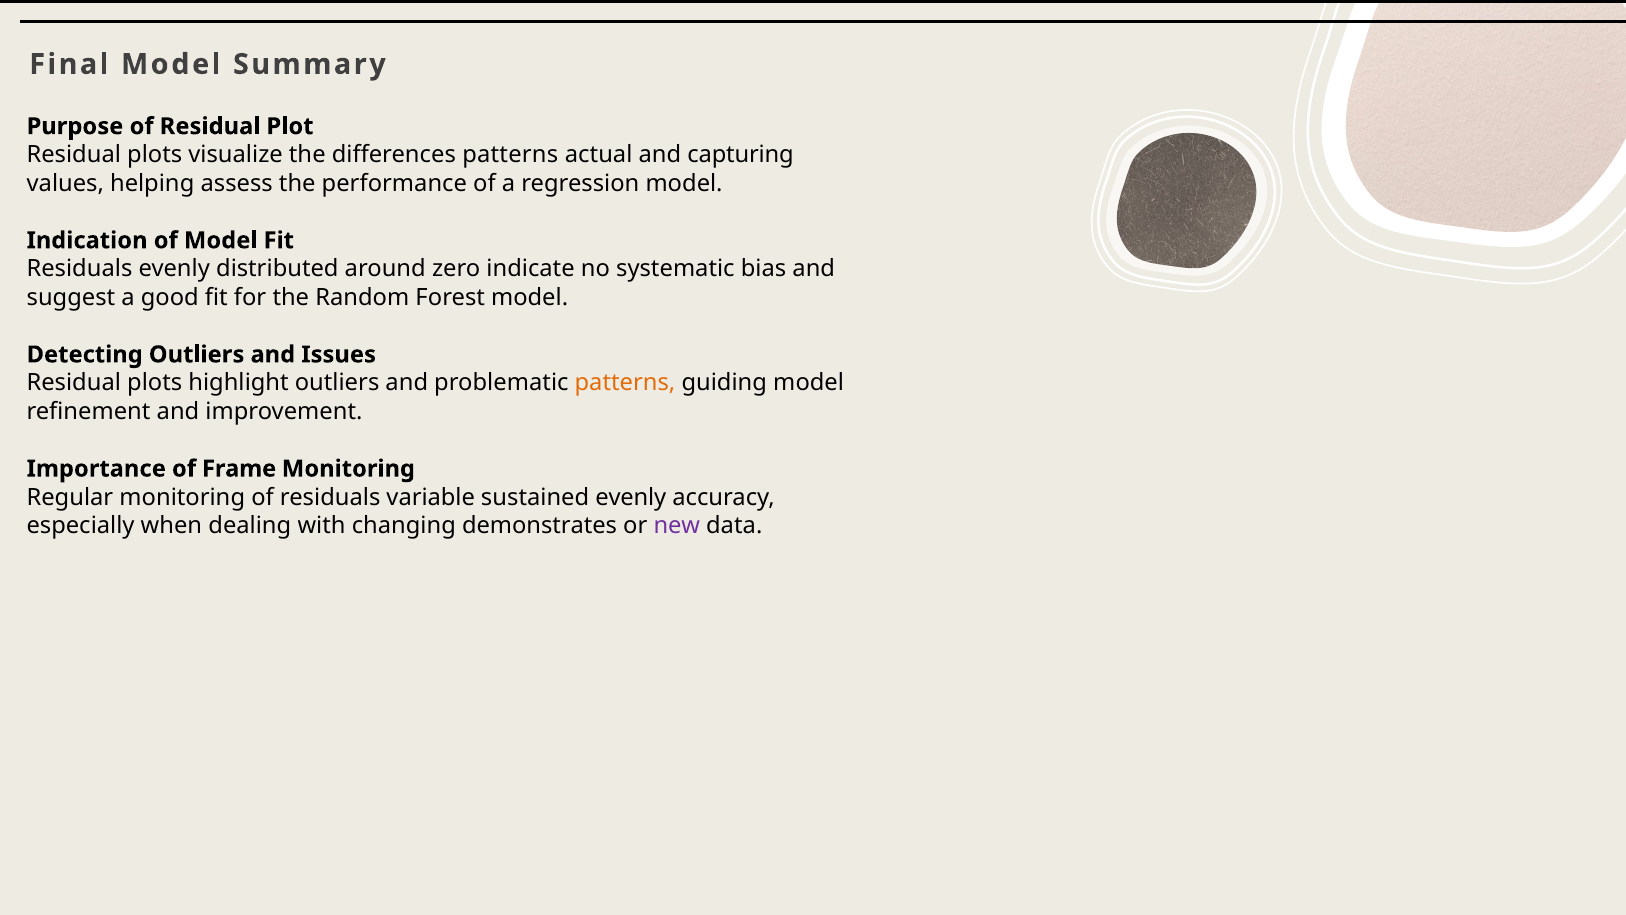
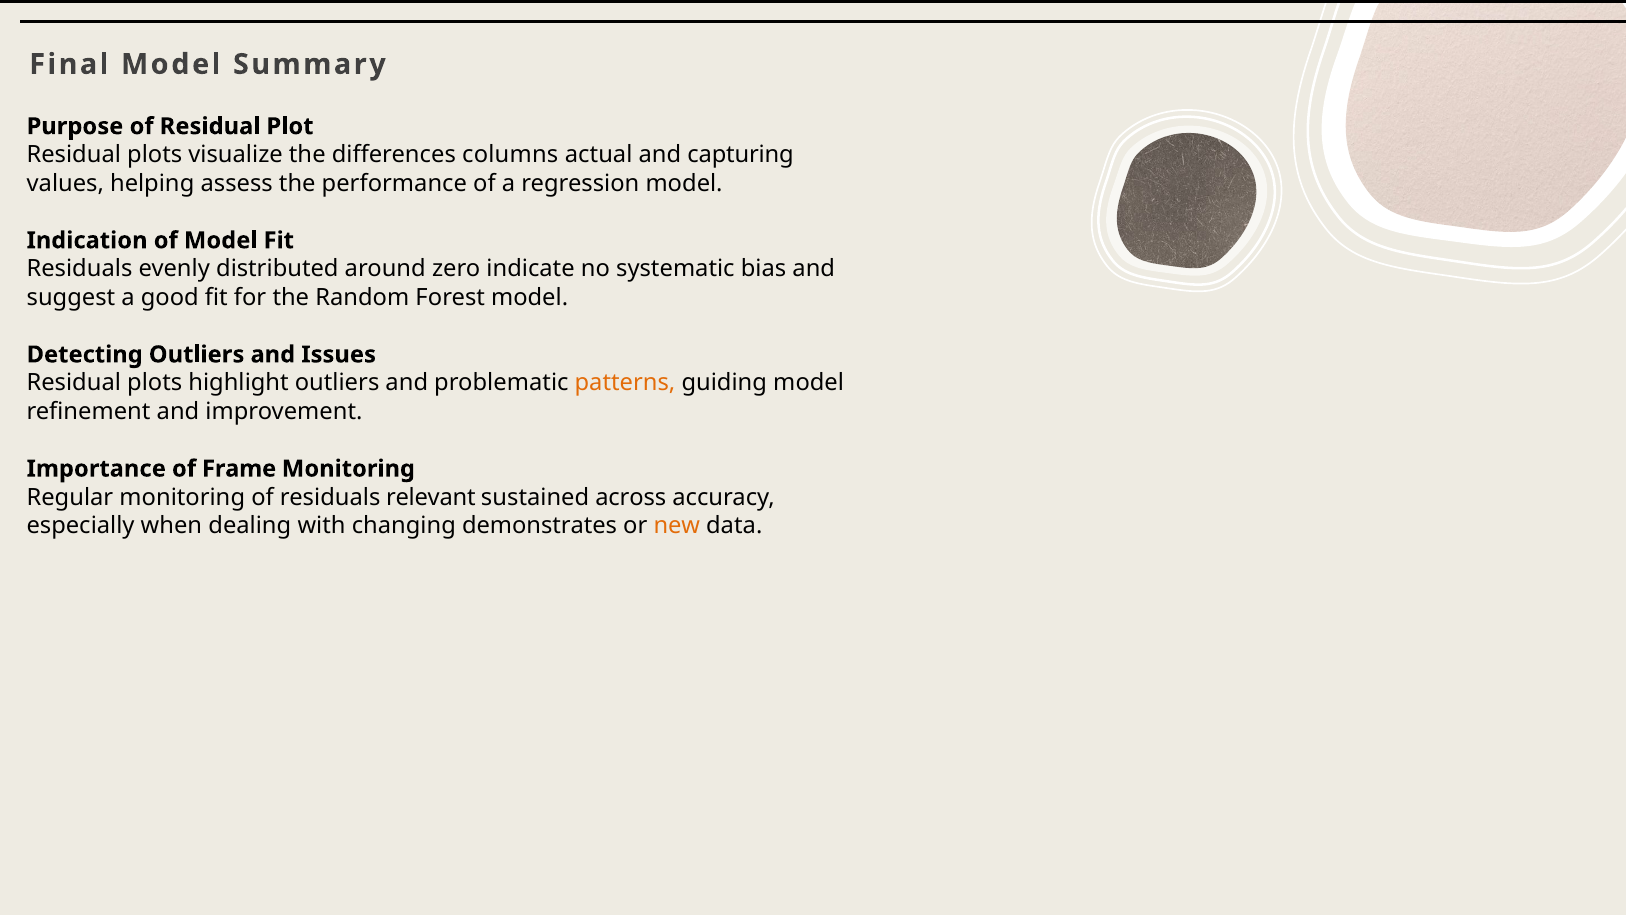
differences patterns: patterns -> columns (510, 155)
variable: variable -> relevant (431, 497)
sustained evenly: evenly -> across (631, 497)
new colour: purple -> orange (677, 526)
